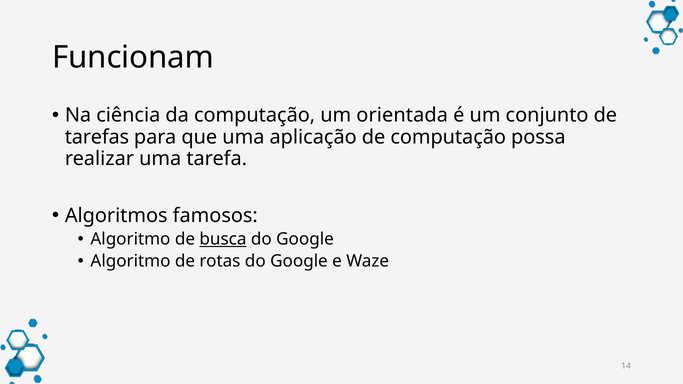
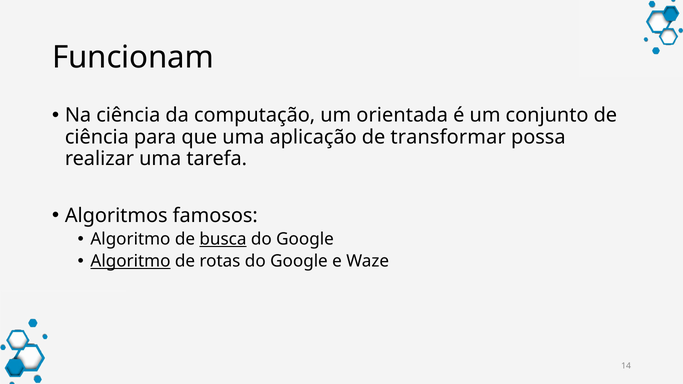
tarefas: tarefas -> ciência (97, 137)
de computação: computação -> transformar (448, 137)
Algoritmo underline: none -> present (130, 261)
